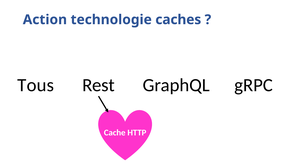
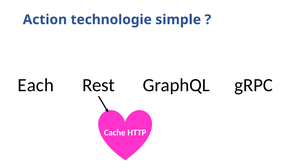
caches: caches -> simple (178, 20)
Tous: Tous -> Each (36, 85)
